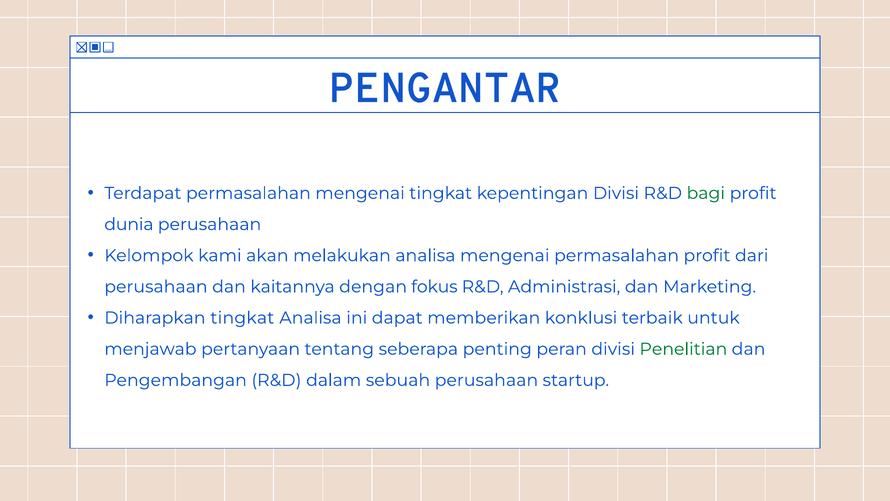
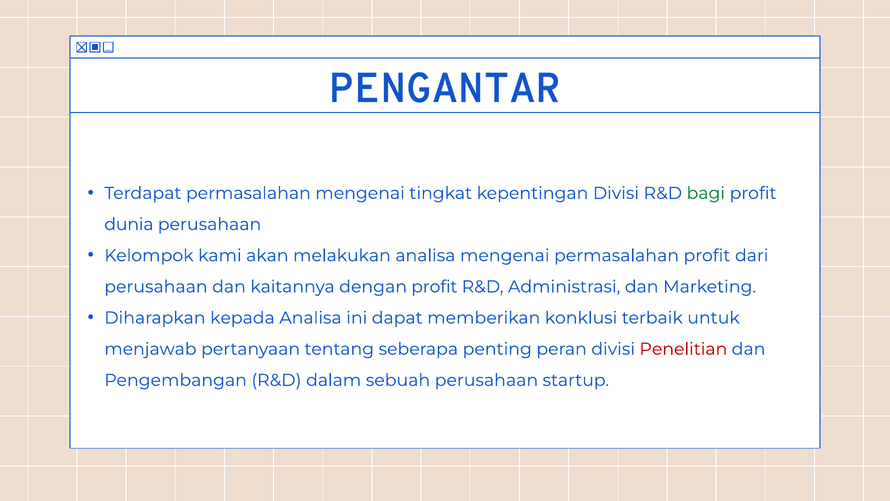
dengan fokus: fokus -> profit (434, 287)
Diharapkan tingkat: tingkat -> kepada (242, 318)
Penelitian colour: green -> red (683, 349)
